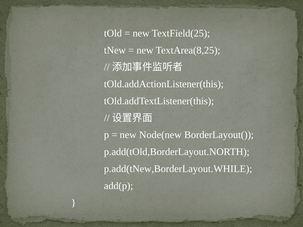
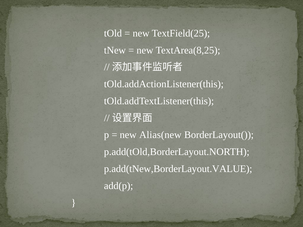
Node(new: Node(new -> Alias(new (160, 135)
p.add(tNew,BorderLayout.WHILE: p.add(tNew,BorderLayout.WHILE -> p.add(tNew,BorderLayout.VALUE (178, 169)
